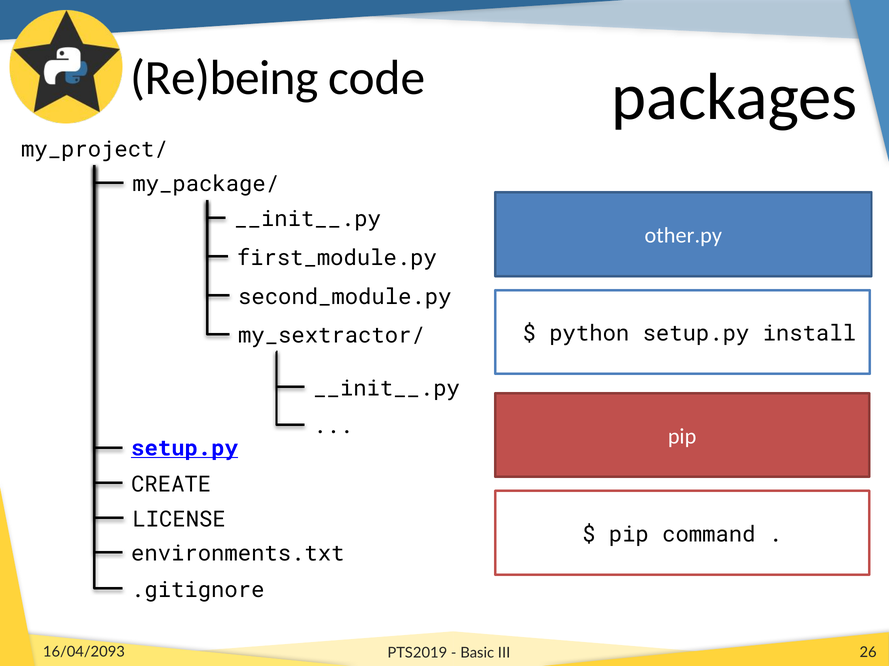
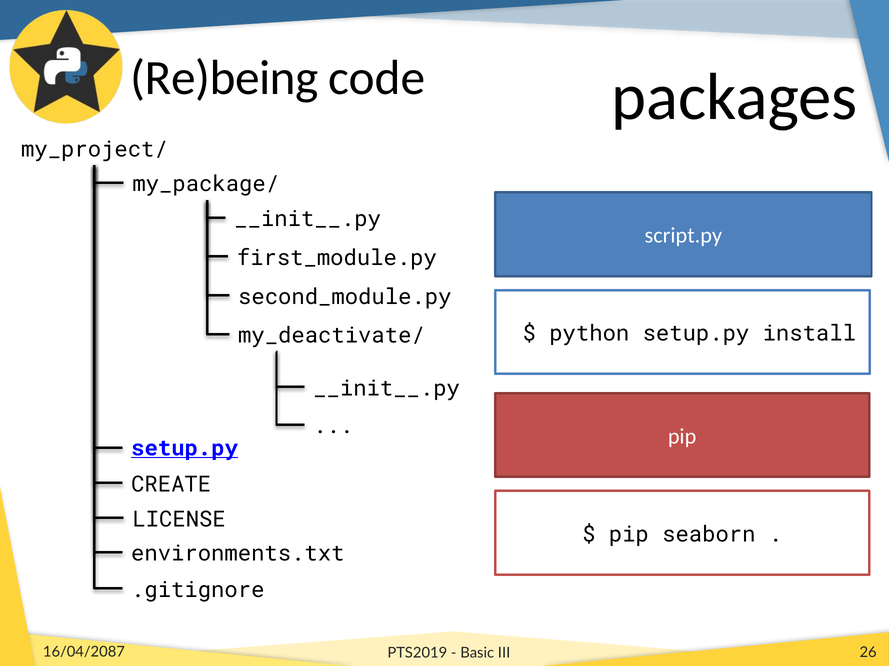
other.py: other.py -> script.py (683, 236)
my_sextractor/: my_sextractor/ -> my_deactivate/ (331, 336)
command: command -> seaborn (709, 535)
16/04/2093: 16/04/2093 -> 16/04/2087 (84, 653)
